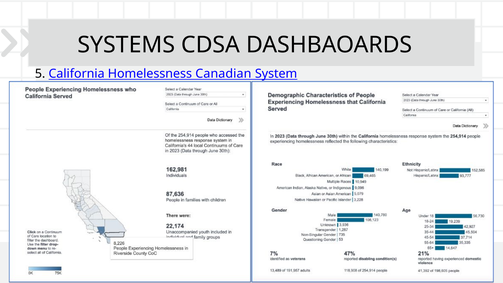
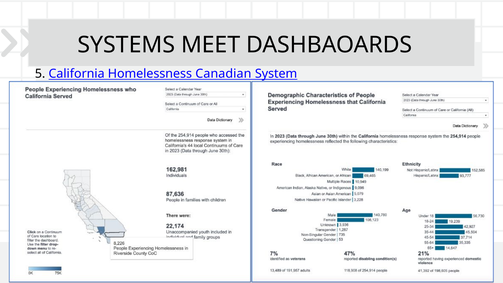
CDSA: CDSA -> MEET (211, 45)
